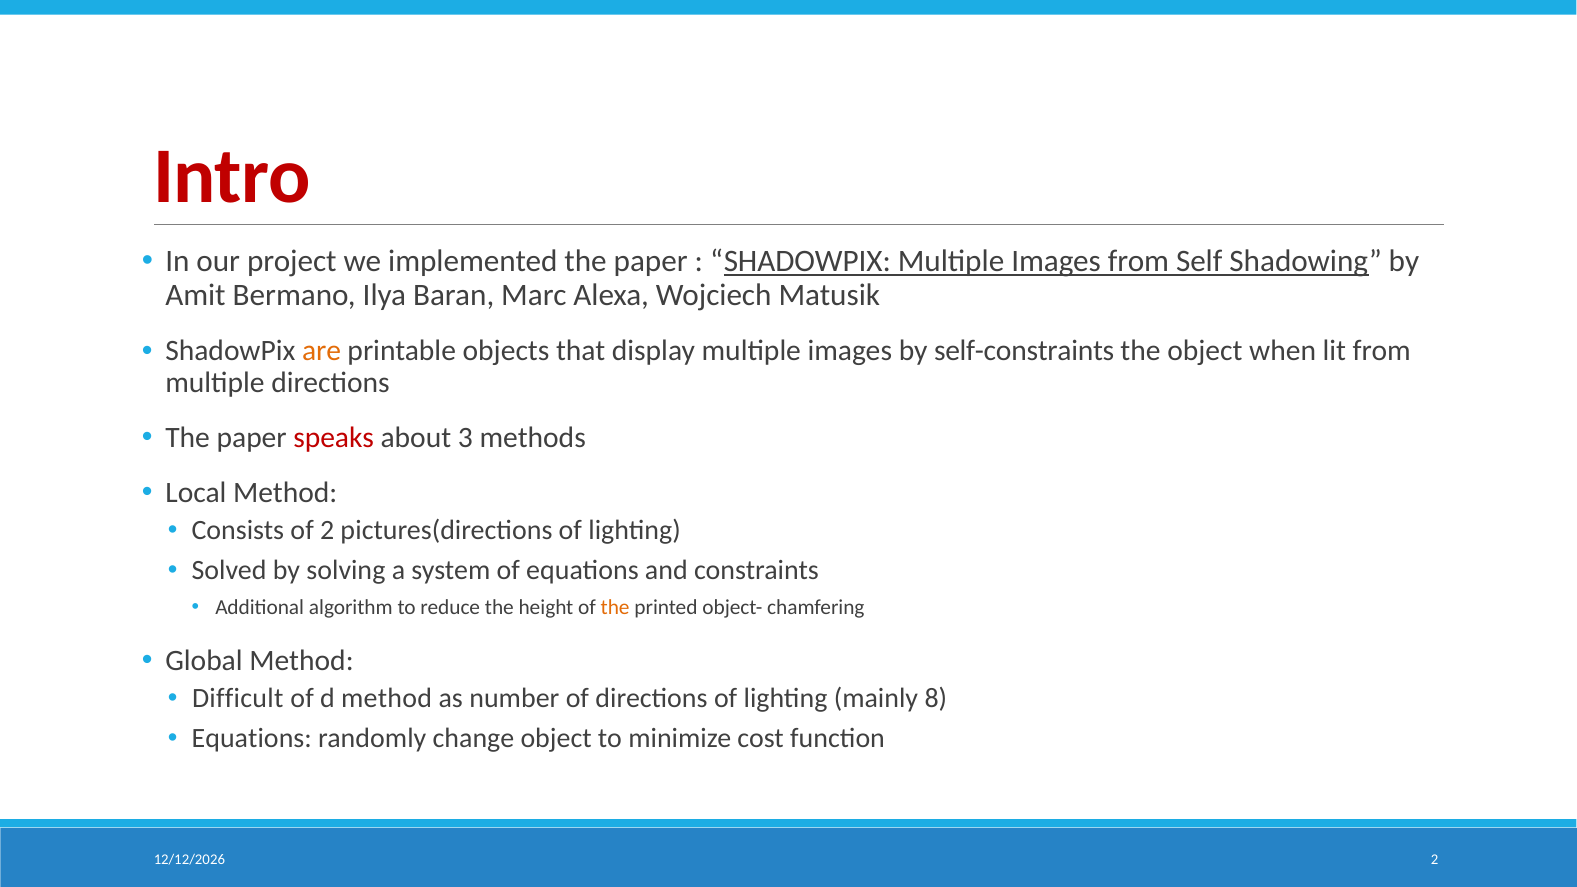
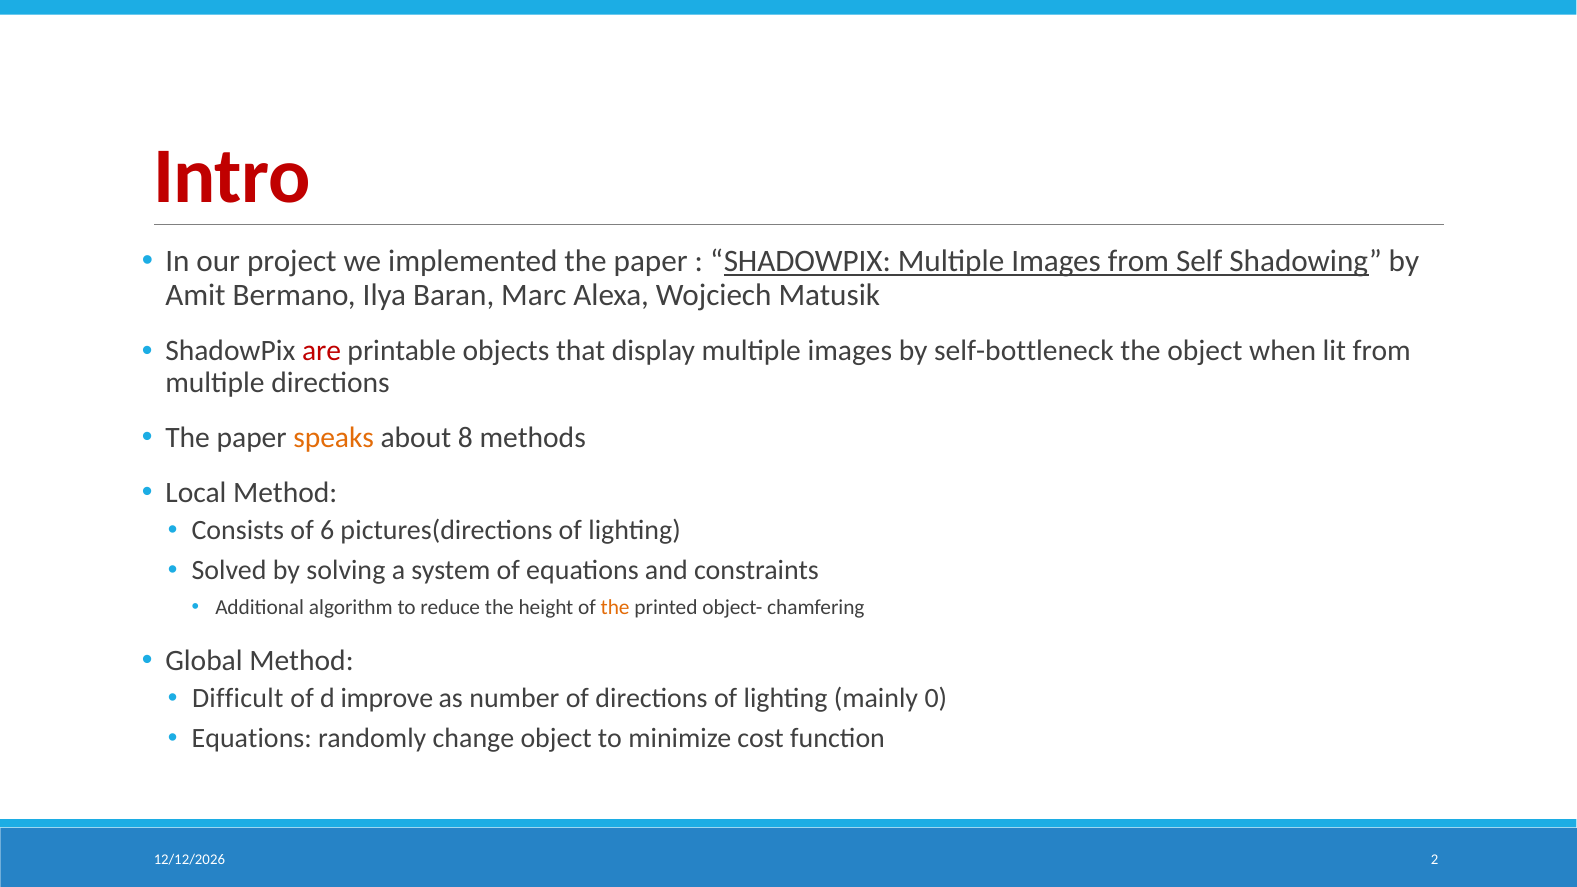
are colour: orange -> red (322, 351)
self-constraints: self-constraints -> self-bottleneck (1024, 351)
speaks colour: red -> orange (334, 438)
3: 3 -> 8 (465, 438)
of 2: 2 -> 6 (327, 531)
d method: method -> improve (387, 699)
8: 8 -> 0 (936, 699)
